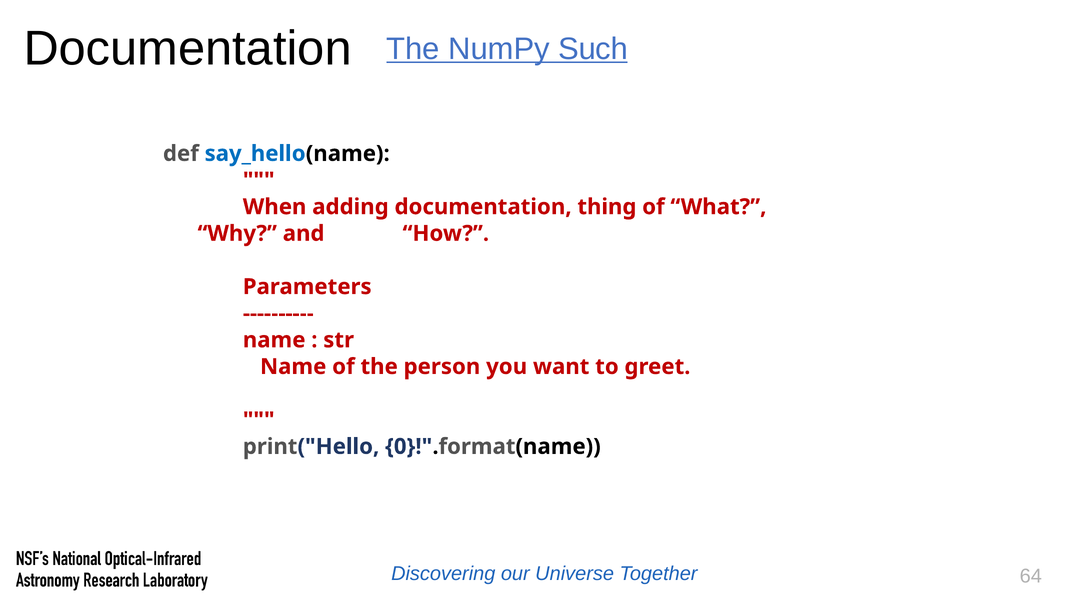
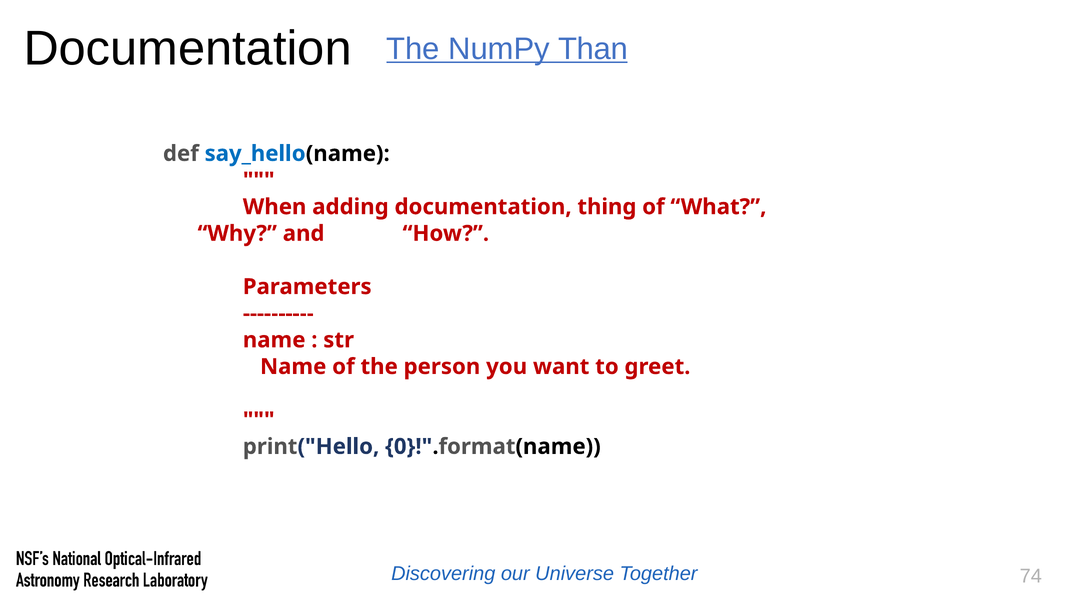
Such: Such -> Than (593, 49)
64: 64 -> 74 (1031, 576)
